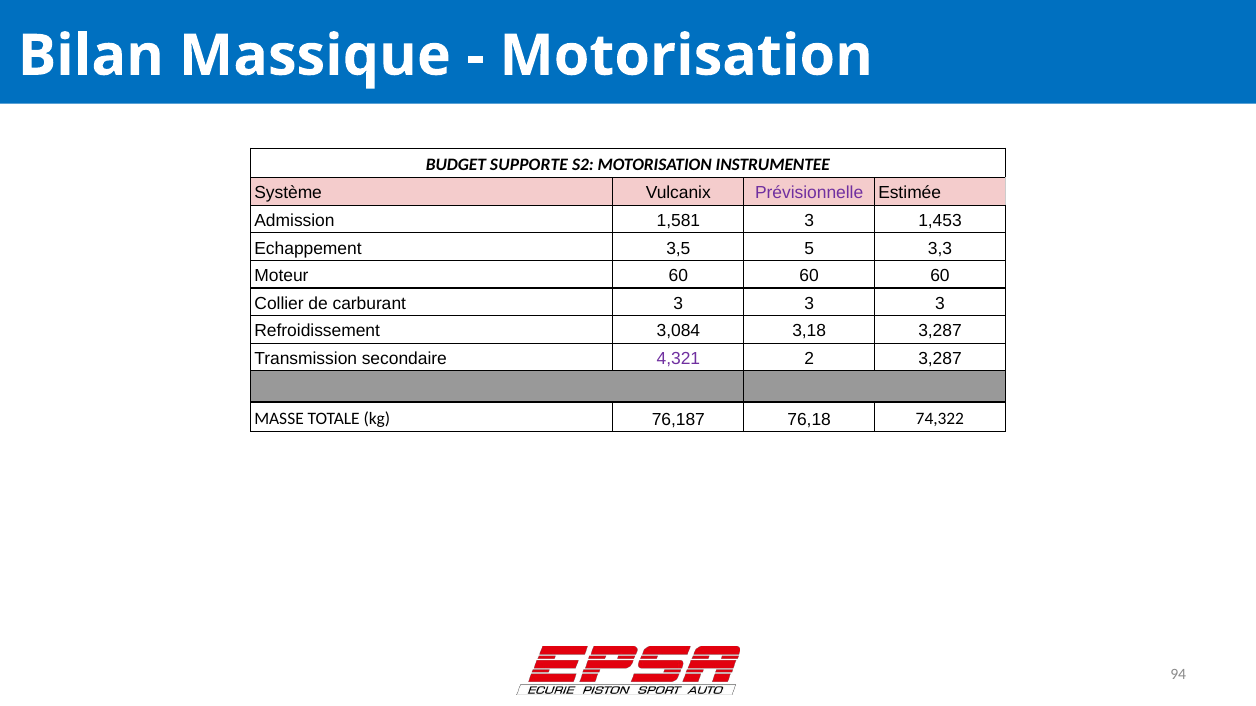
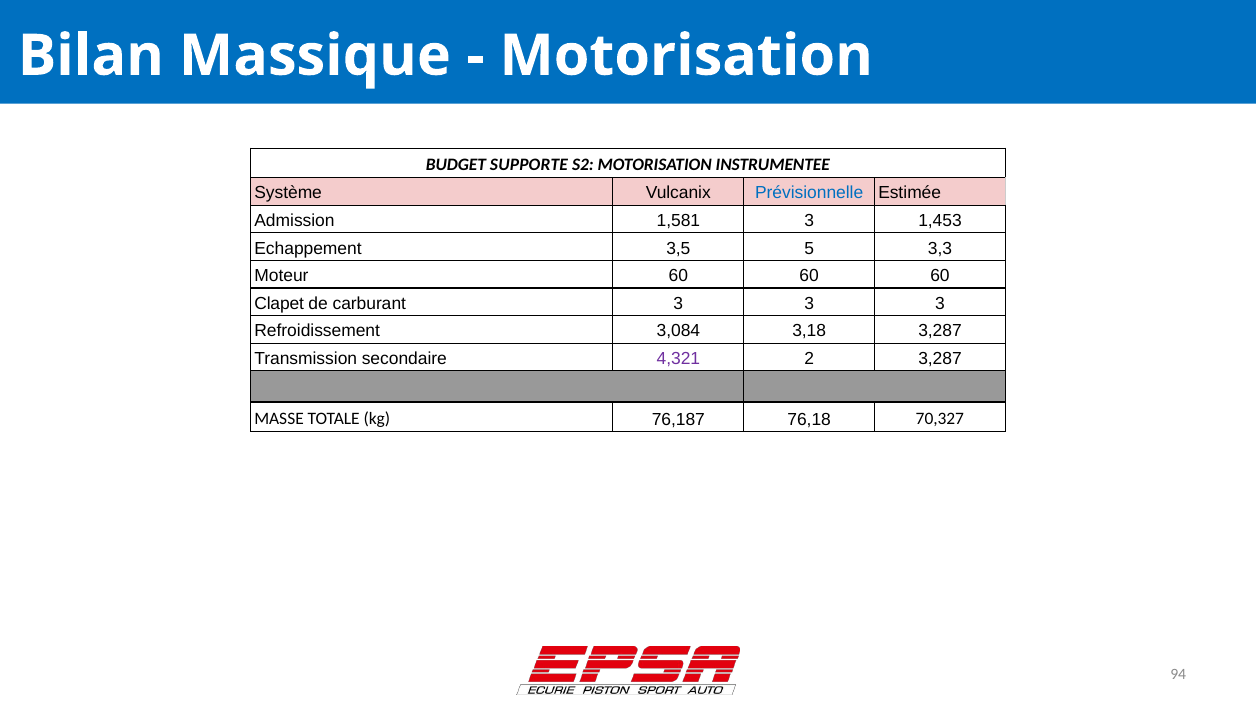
Prévisionnelle colour: purple -> blue (809, 193)
Collier: Collier -> Clapet (279, 304)
74,322: 74,322 -> 70,327 (940, 419)
